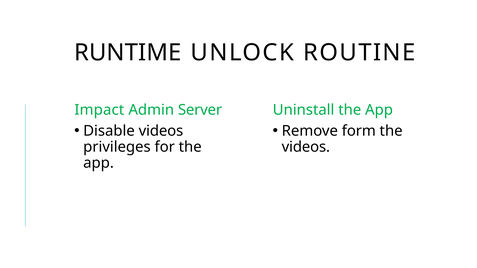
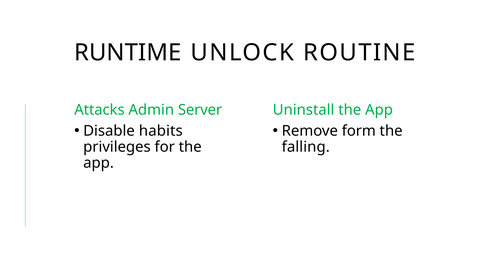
Impact: Impact -> Attacks (99, 110)
Disable videos: videos -> habits (161, 131)
videos: videos -> falling (306, 147)
